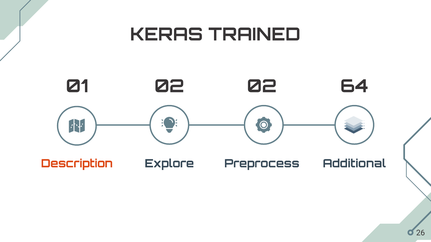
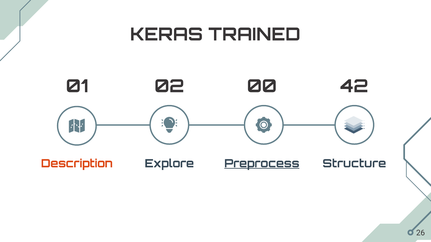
01 02: 02 -> 00 (262, 86)
64: 64 -> 42 (354, 86)
Preprocess underline: none -> present (262, 164)
Additional: Additional -> Structure (354, 164)
